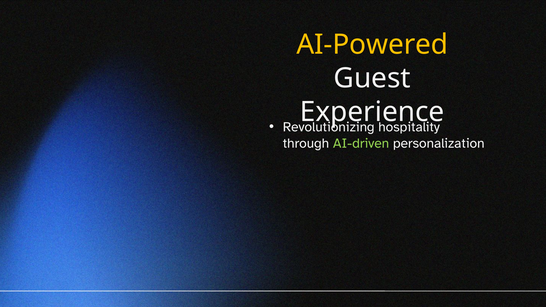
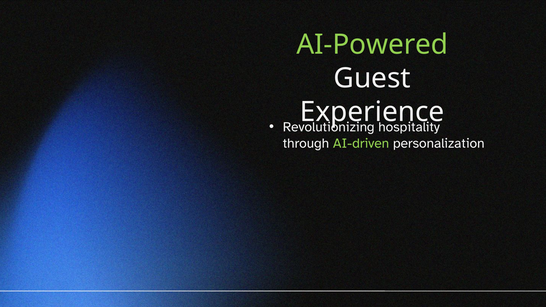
AI-Powered colour: yellow -> light green (372, 45)
